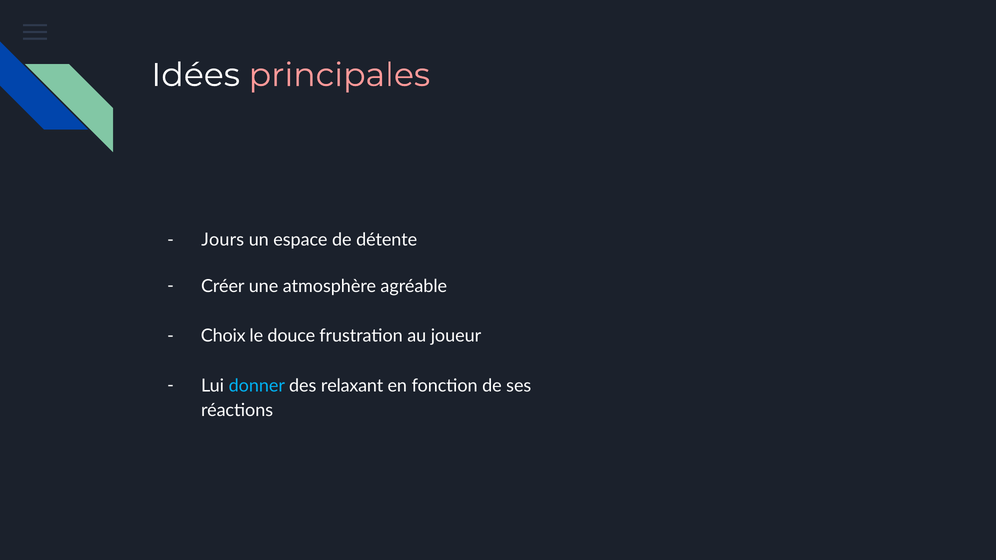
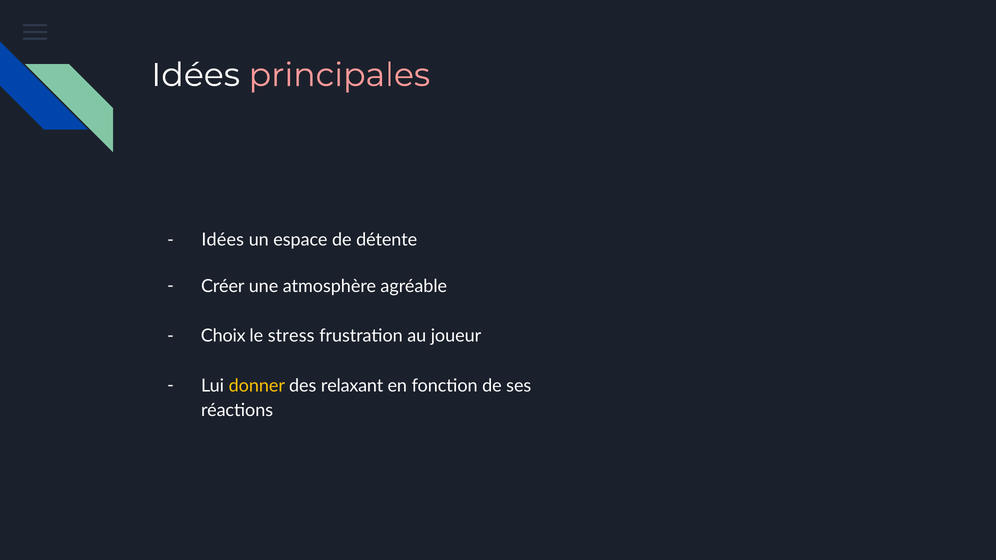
Jours: Jours -> Idées (223, 240)
douce: douce -> stress (291, 336)
donner colour: light blue -> yellow (257, 386)
